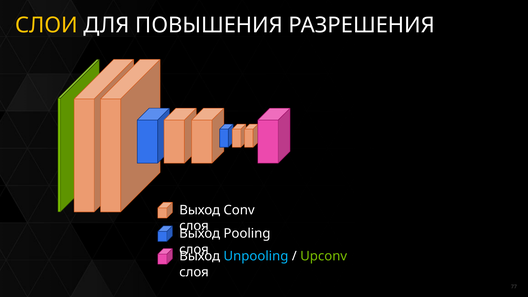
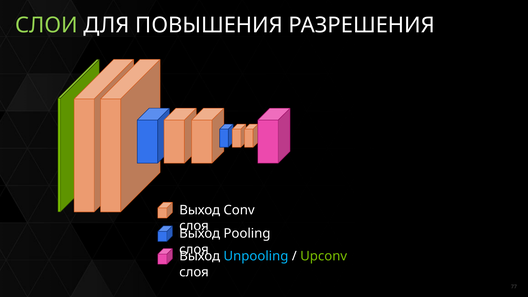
СЛОИ colour: yellow -> light green (47, 25)
